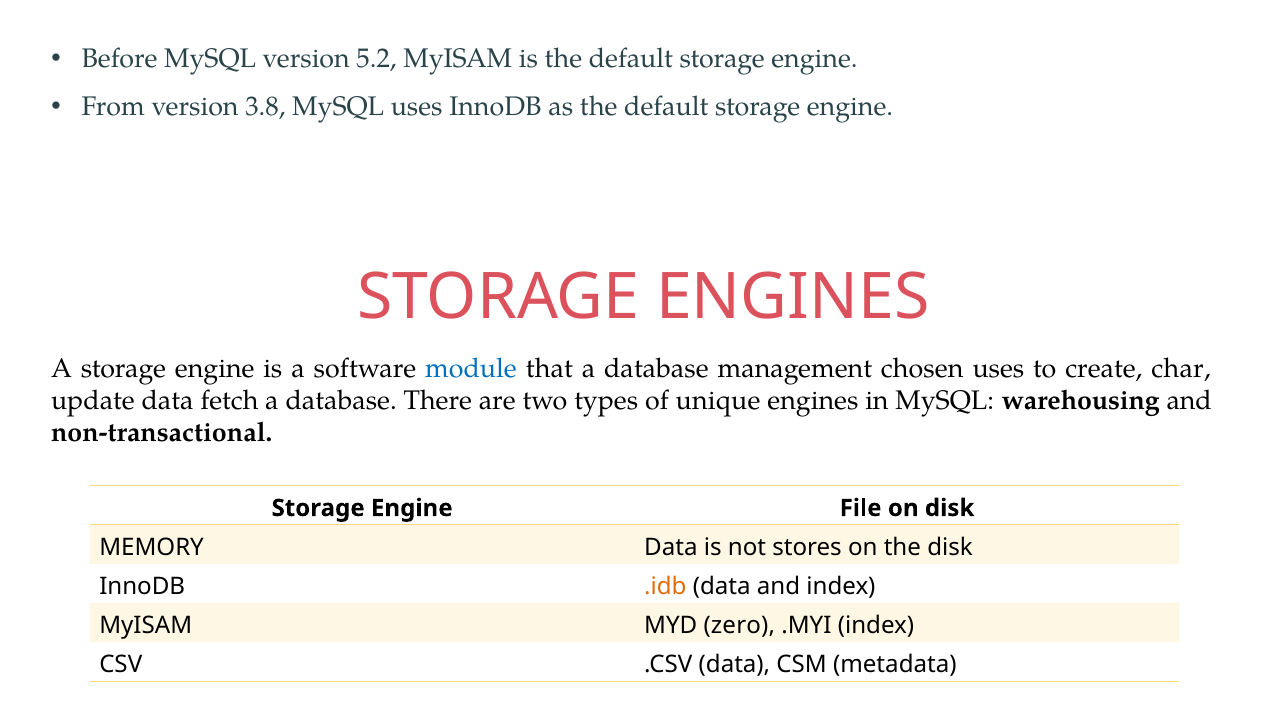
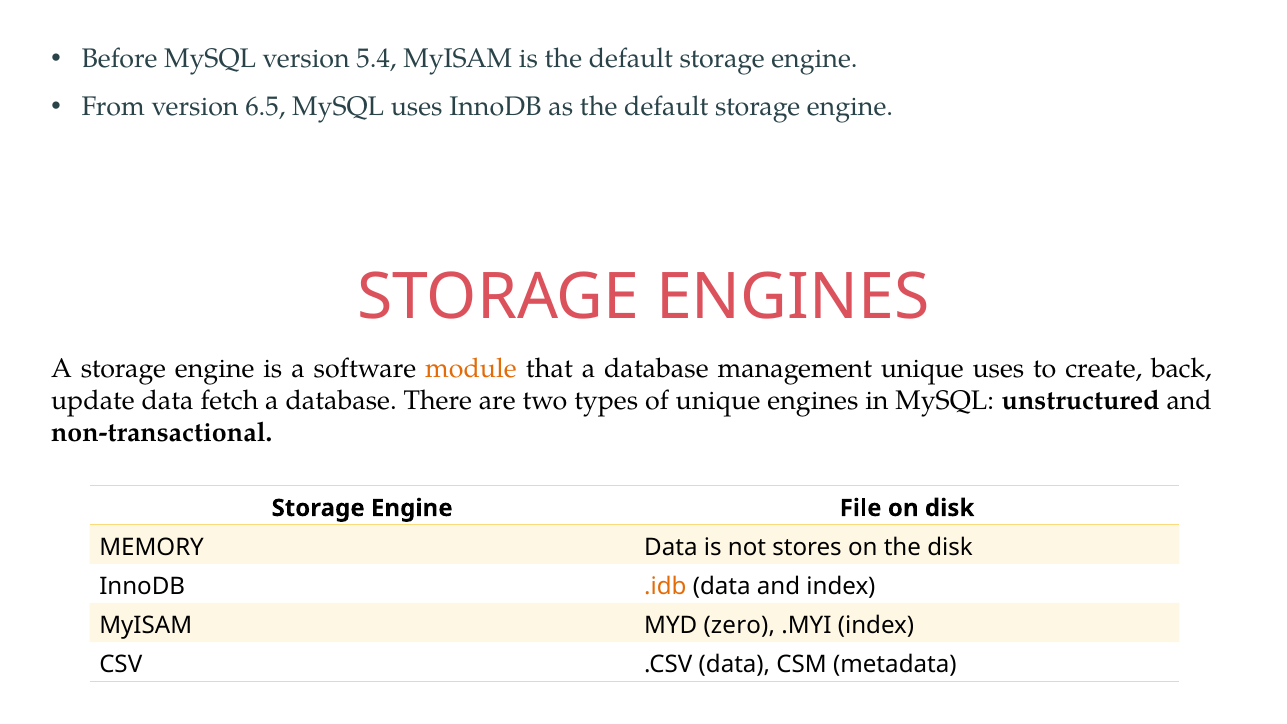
5.2: 5.2 -> 5.4 (377, 59)
3.8: 3.8 -> 6.5 (265, 107)
module colour: blue -> orange (471, 369)
management chosen: chosen -> unique (922, 369)
char: char -> back (1181, 369)
warehousing: warehousing -> unstructured (1081, 401)
